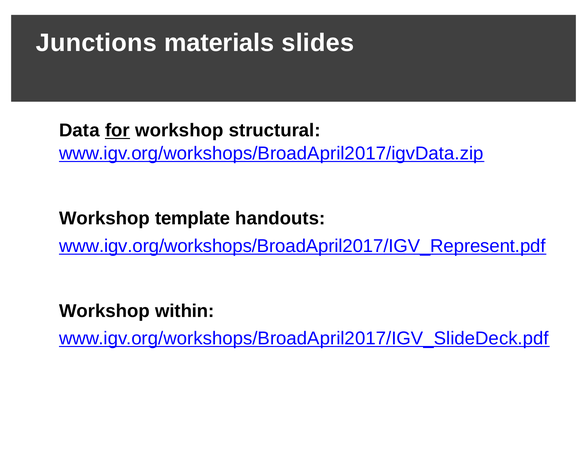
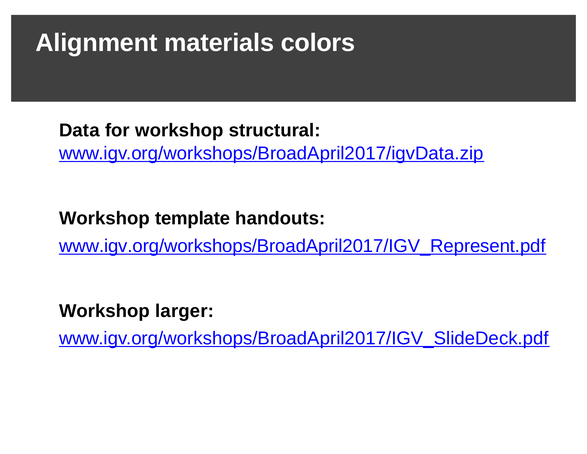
Junctions: Junctions -> Alignment (97, 43)
slides: slides -> colors (318, 43)
for underline: present -> none (117, 130)
within: within -> larger (185, 311)
